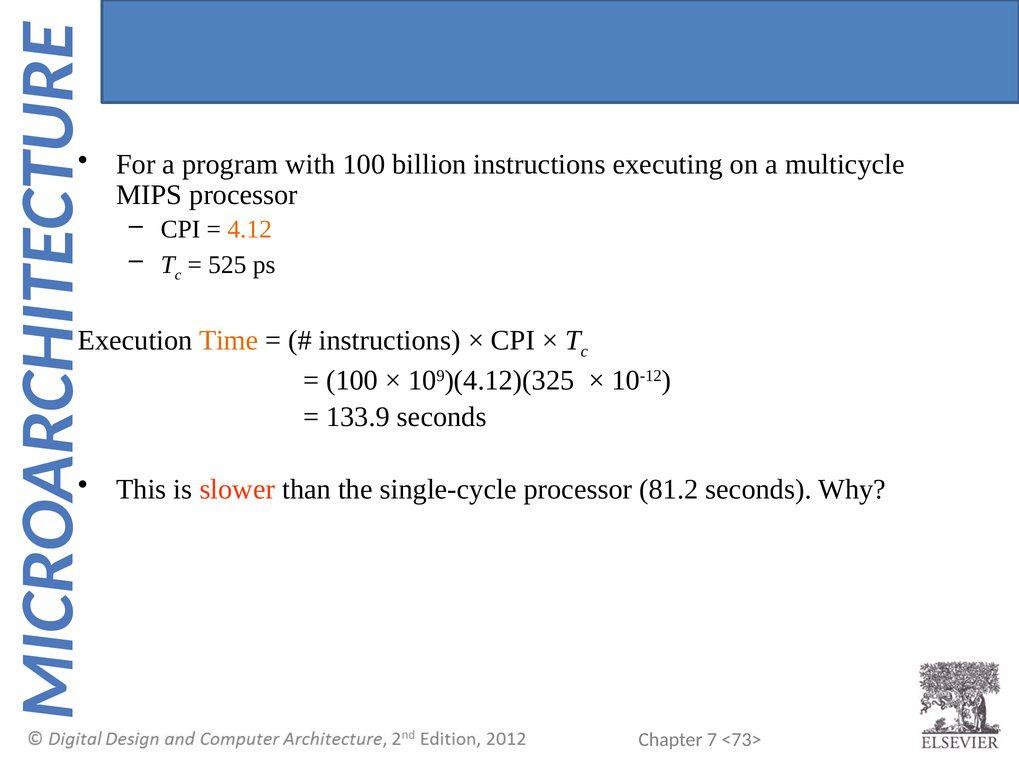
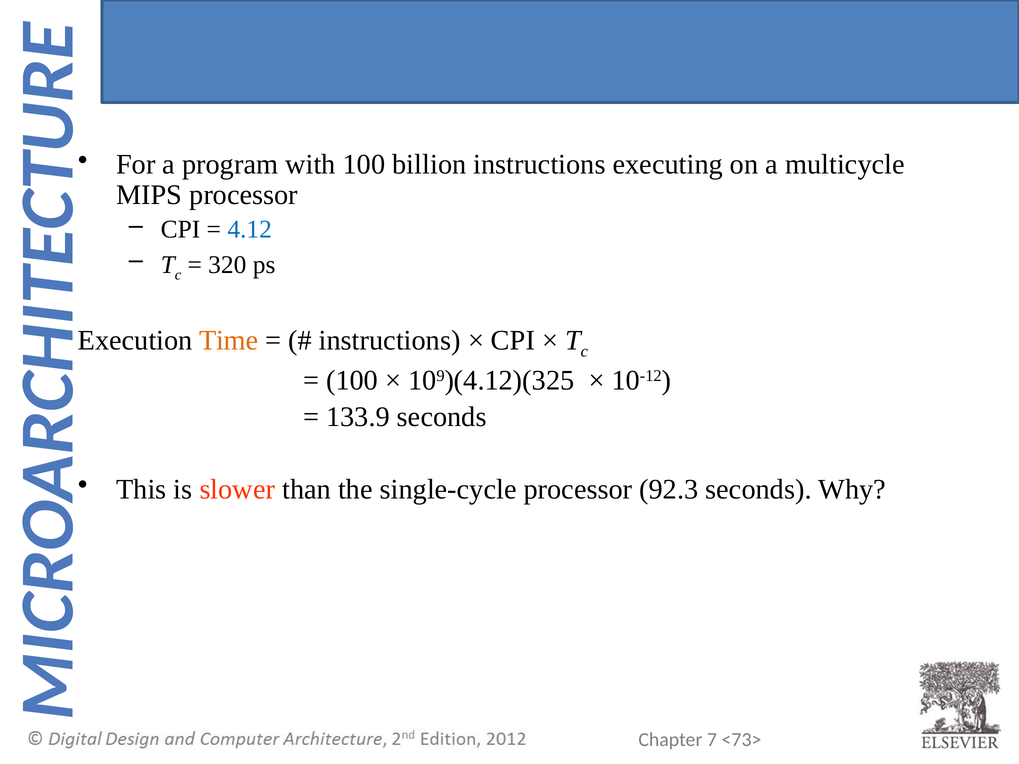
4.12 colour: orange -> blue (250, 229)
525: 525 -> 320 (227, 265)
81.2: 81.2 -> 92.3 (669, 489)
